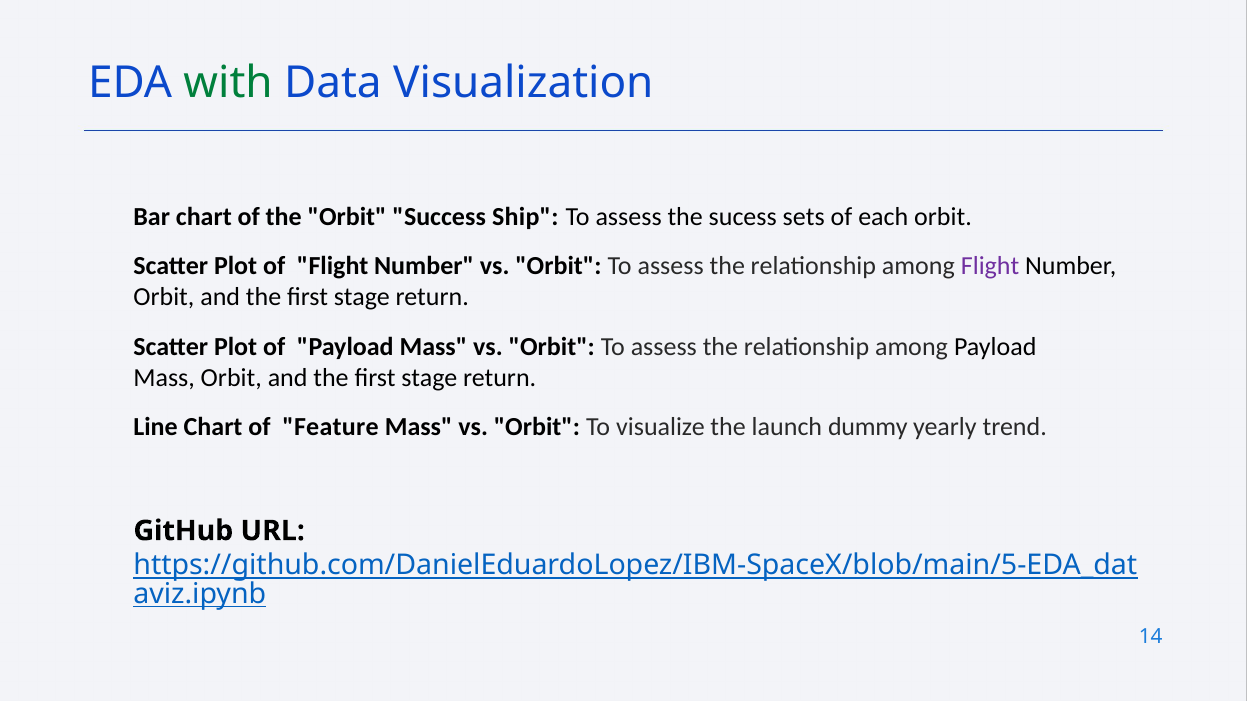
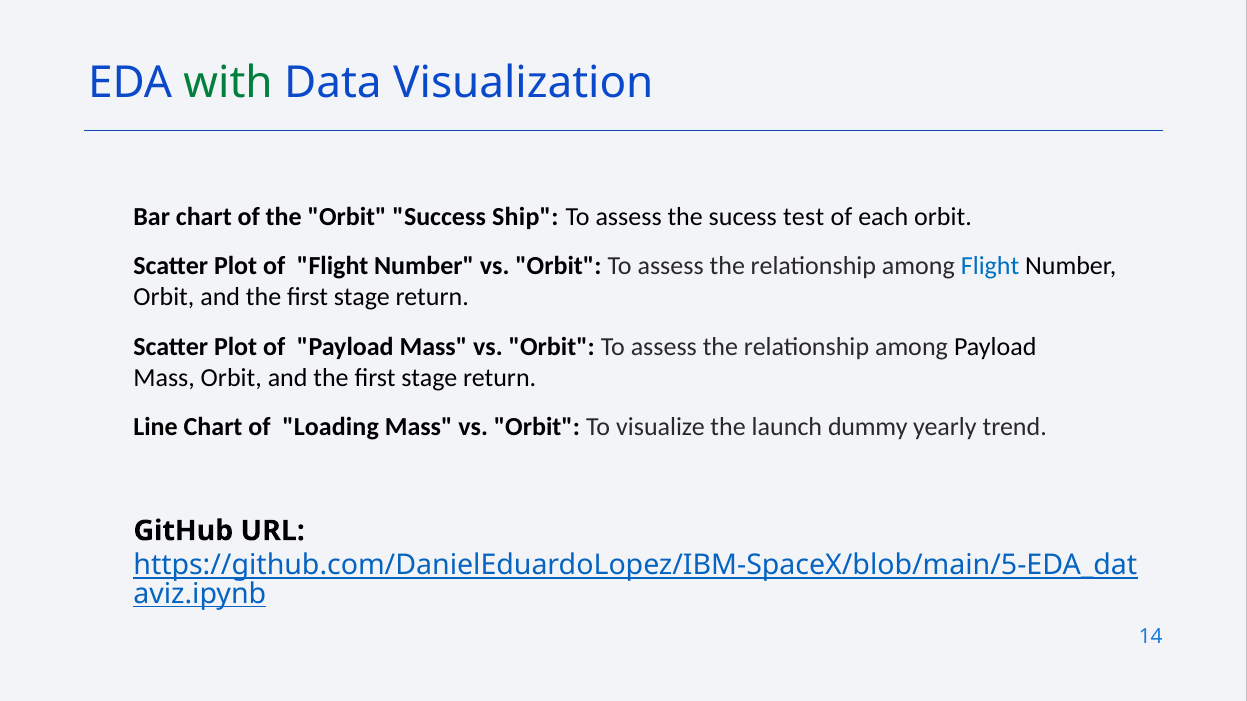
sets: sets -> test (804, 217)
Flight colour: purple -> blue (990, 266)
Feature: Feature -> Loading (331, 428)
